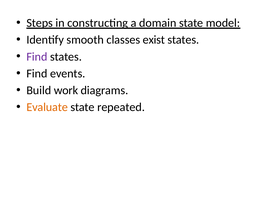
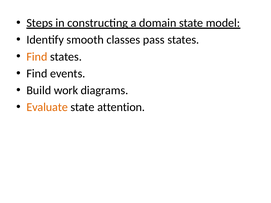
exist: exist -> pass (154, 40)
Find colour: purple -> orange (37, 57)
repeated: repeated -> attention (121, 107)
